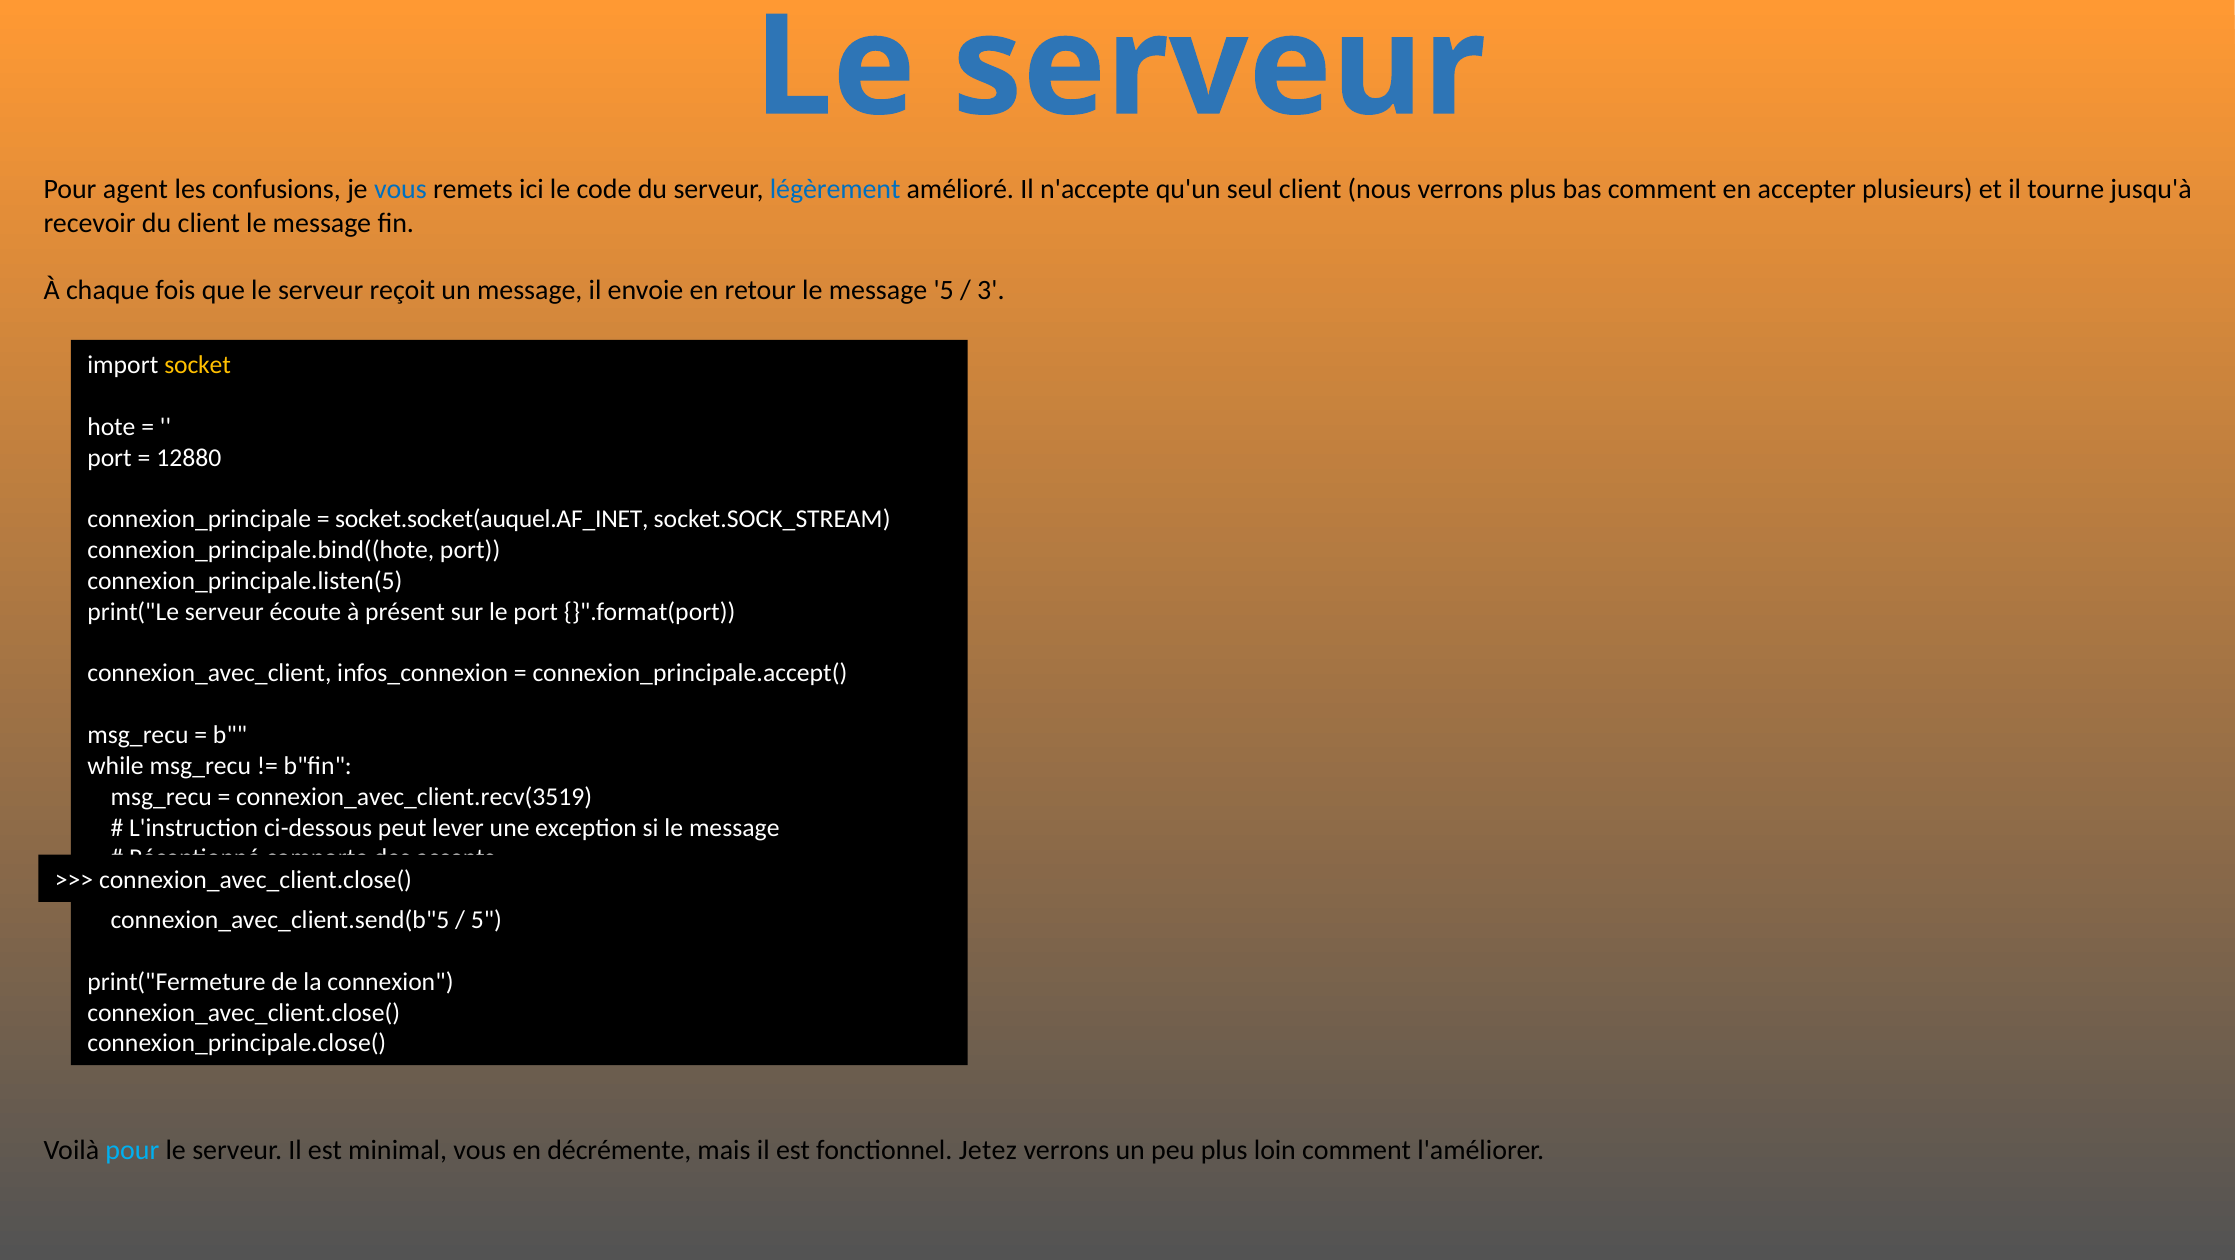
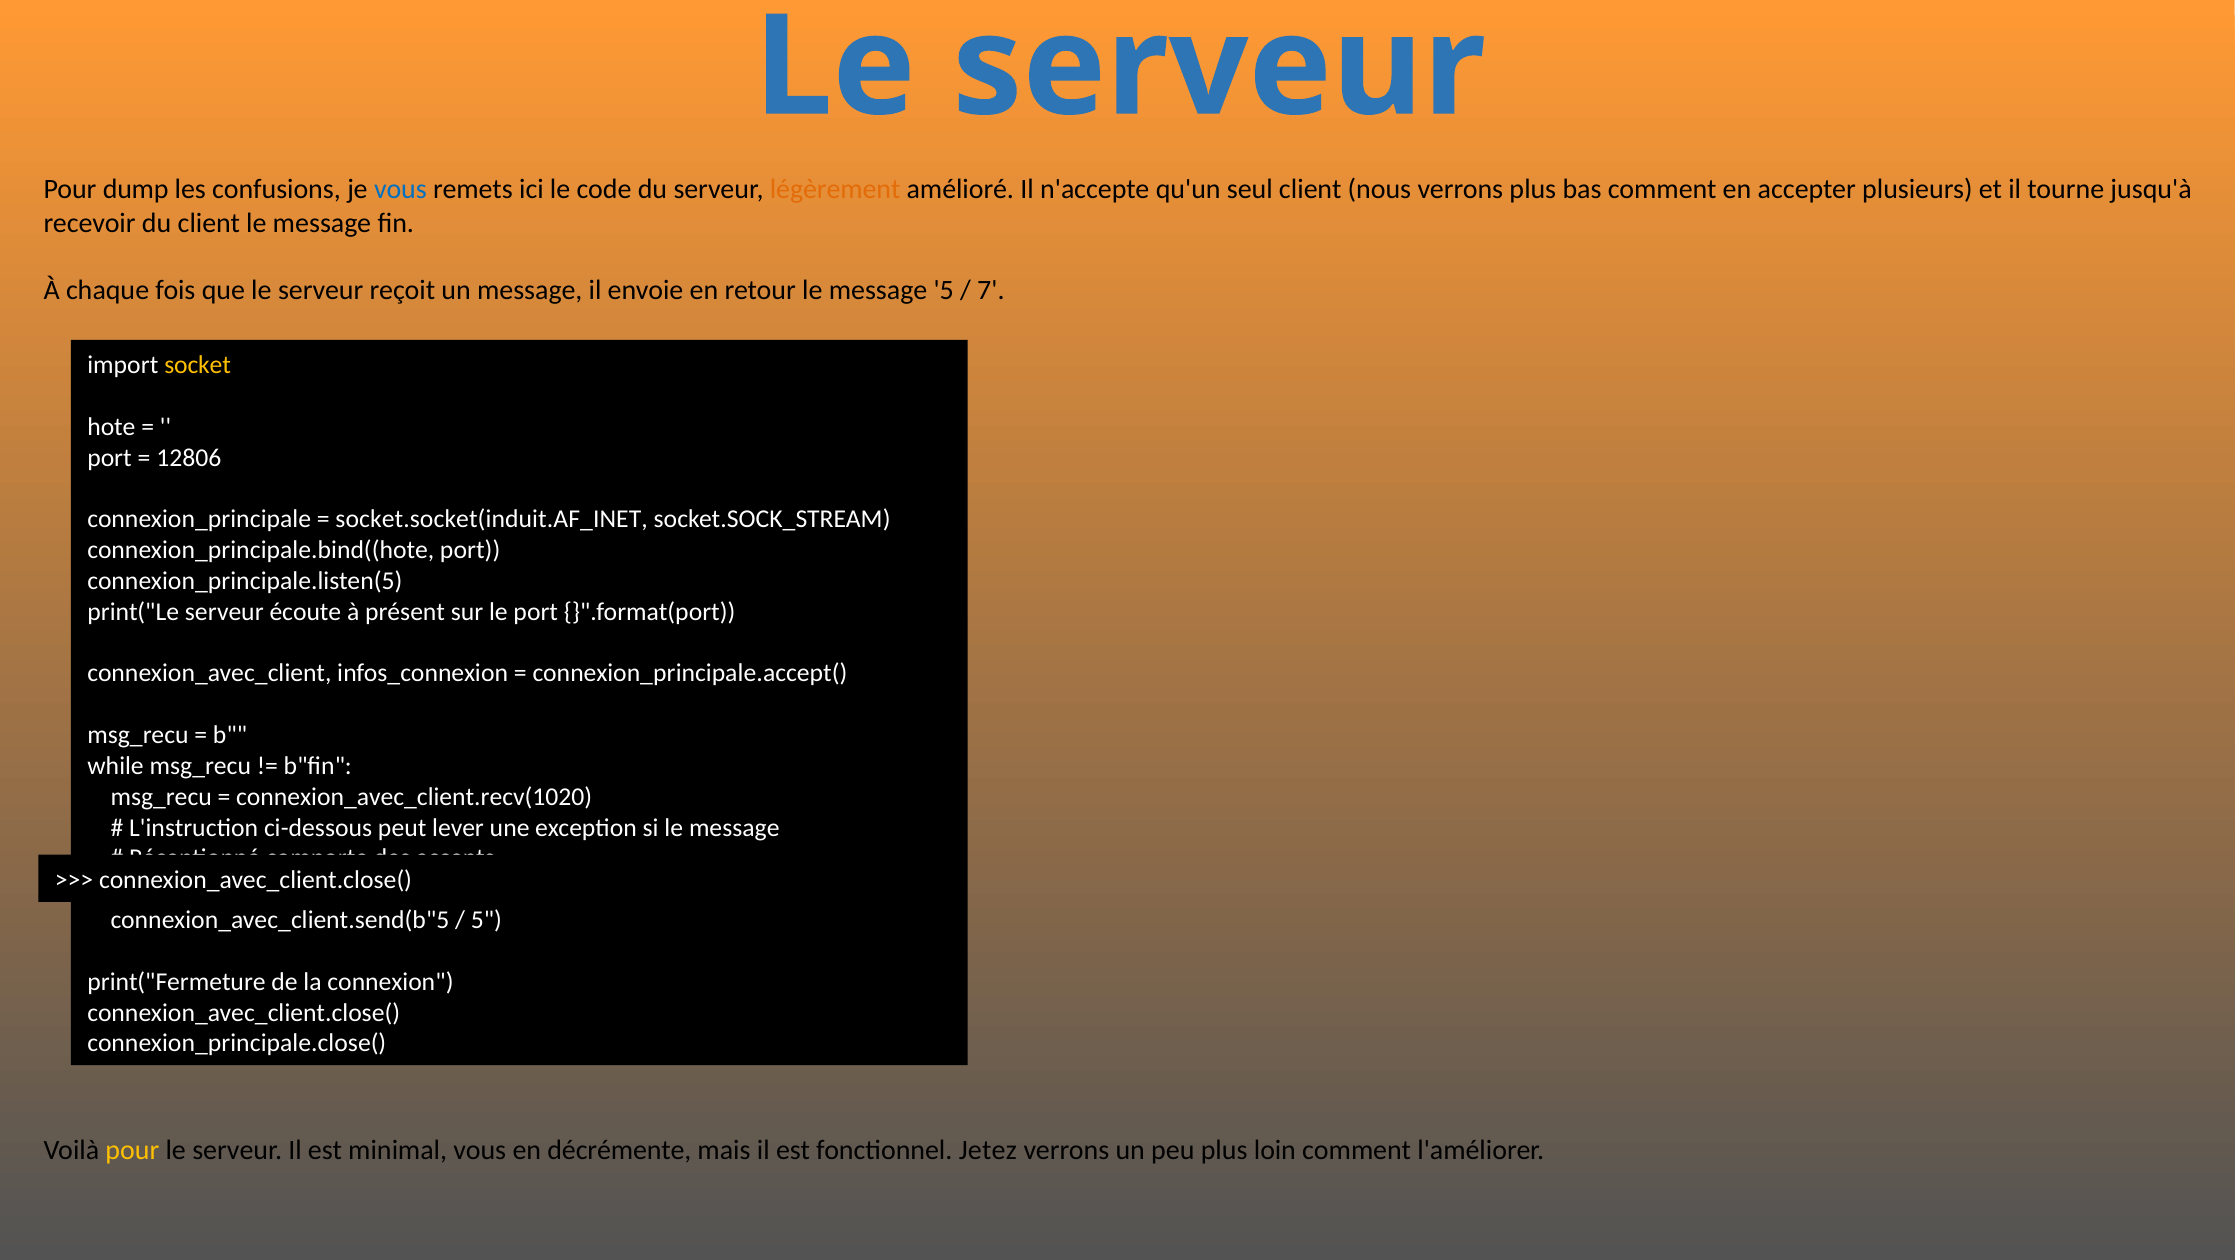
agent: agent -> dump (136, 189)
légèrement colour: blue -> orange (835, 189)
3: 3 -> 7 (991, 290)
12880: 12880 -> 12806 (189, 458)
socket.socket(auquel.AF_INET: socket.socket(auquel.AF_INET -> socket.socket(induit.AF_INET (492, 519)
connexion_avec_client.recv(3519: connexion_avec_client.recv(3519 -> connexion_avec_client.recv(1020 (414, 797)
pour colour: light blue -> yellow (132, 1150)
